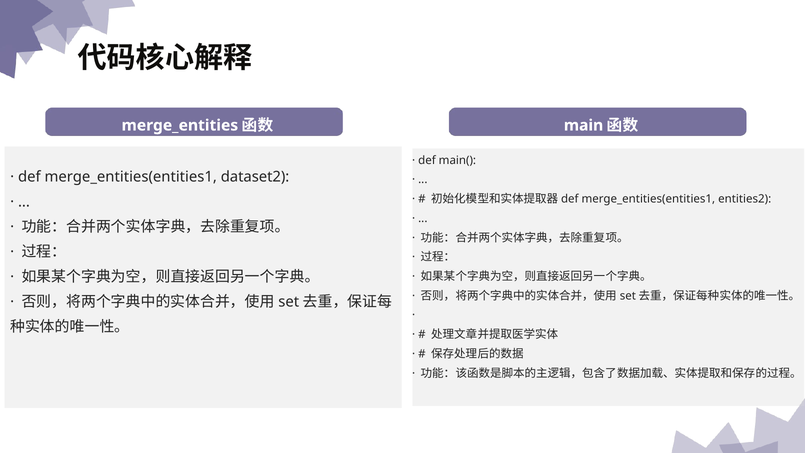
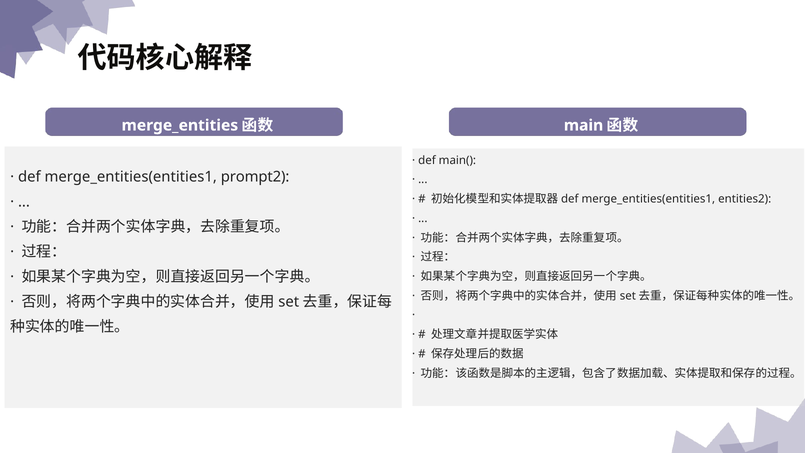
dataset2: dataset2 -> prompt2 (255, 177)
